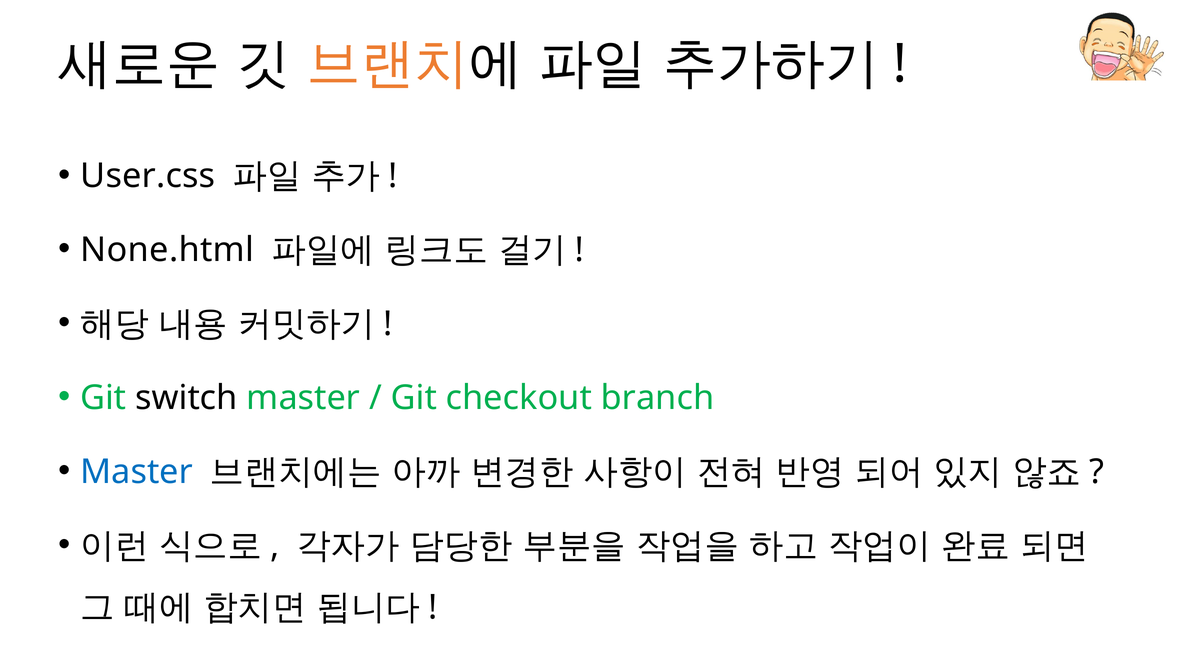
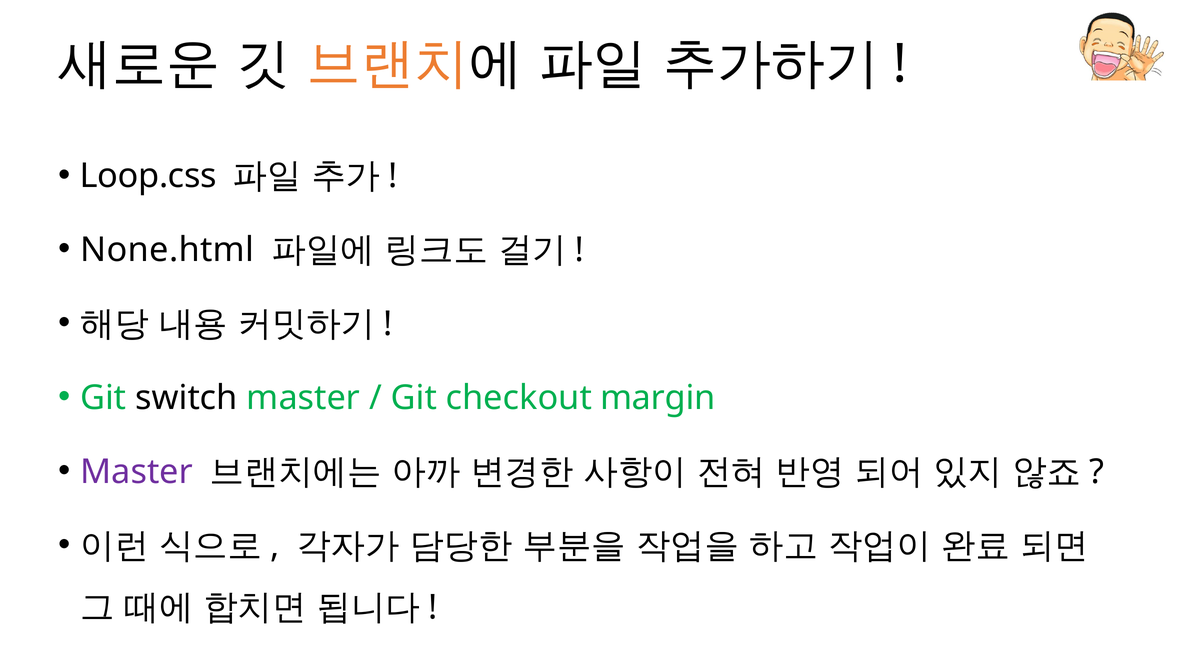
User.css: User.css -> Loop.css (148, 176)
branch: branch -> margin (658, 398)
Master colour: blue -> purple (137, 472)
